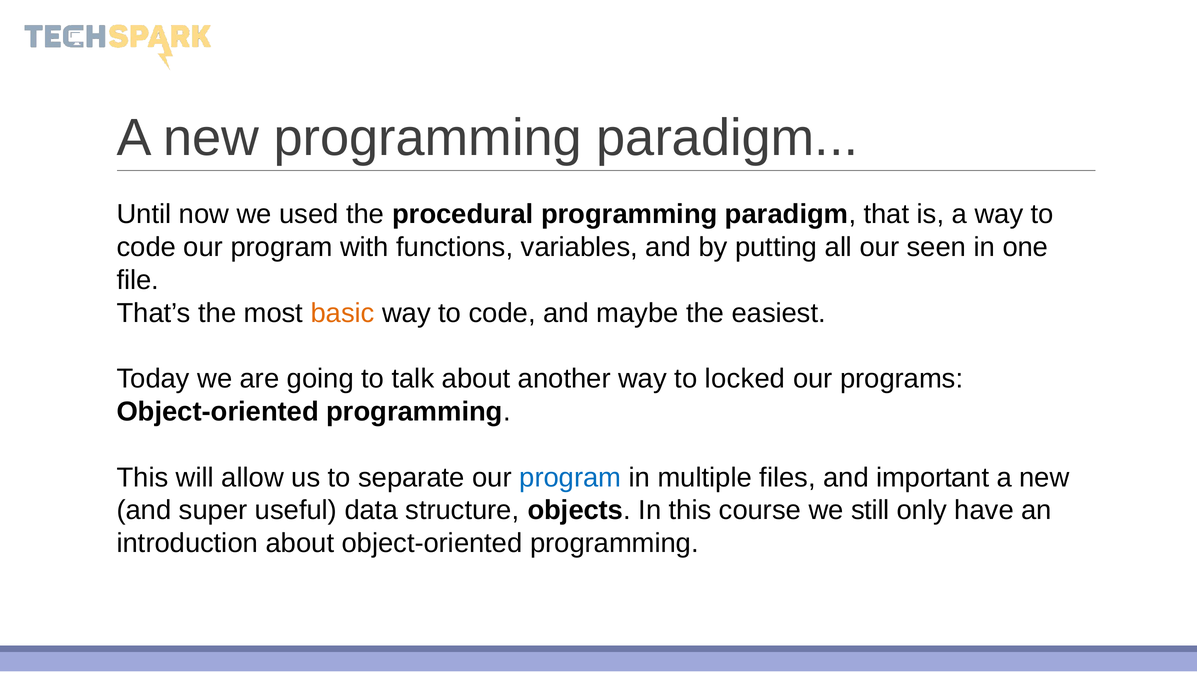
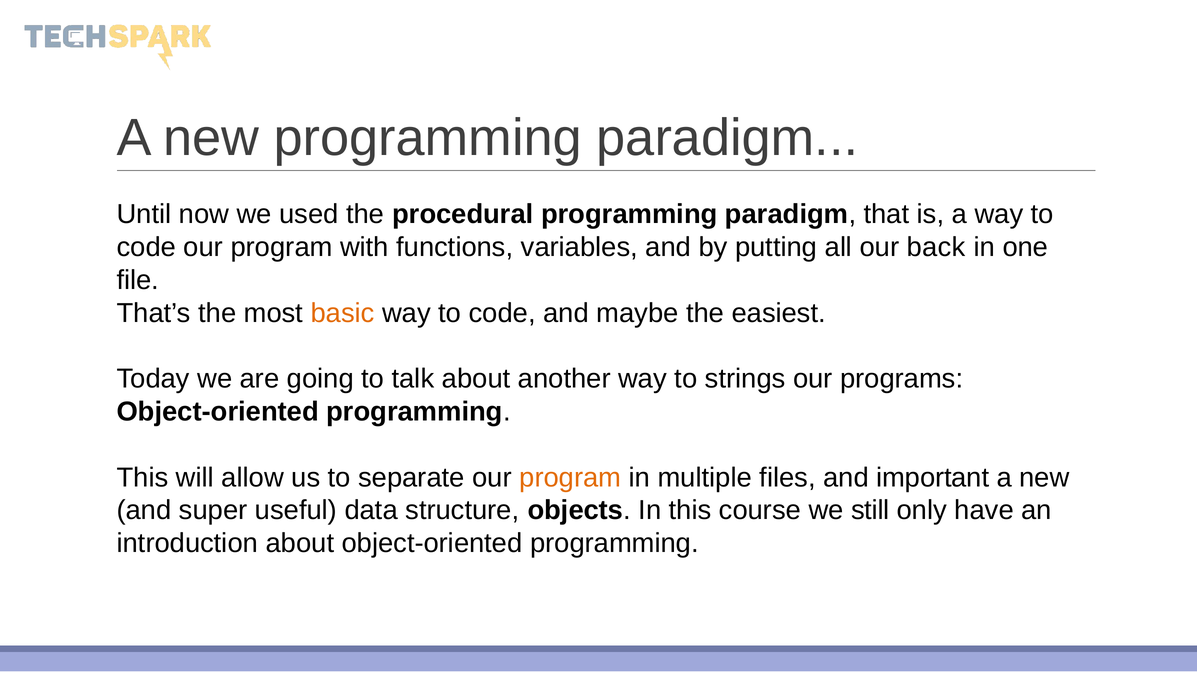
seen: seen -> back (936, 247)
locked: locked -> strings (745, 379)
program colour: blue -> orange (570, 478)
